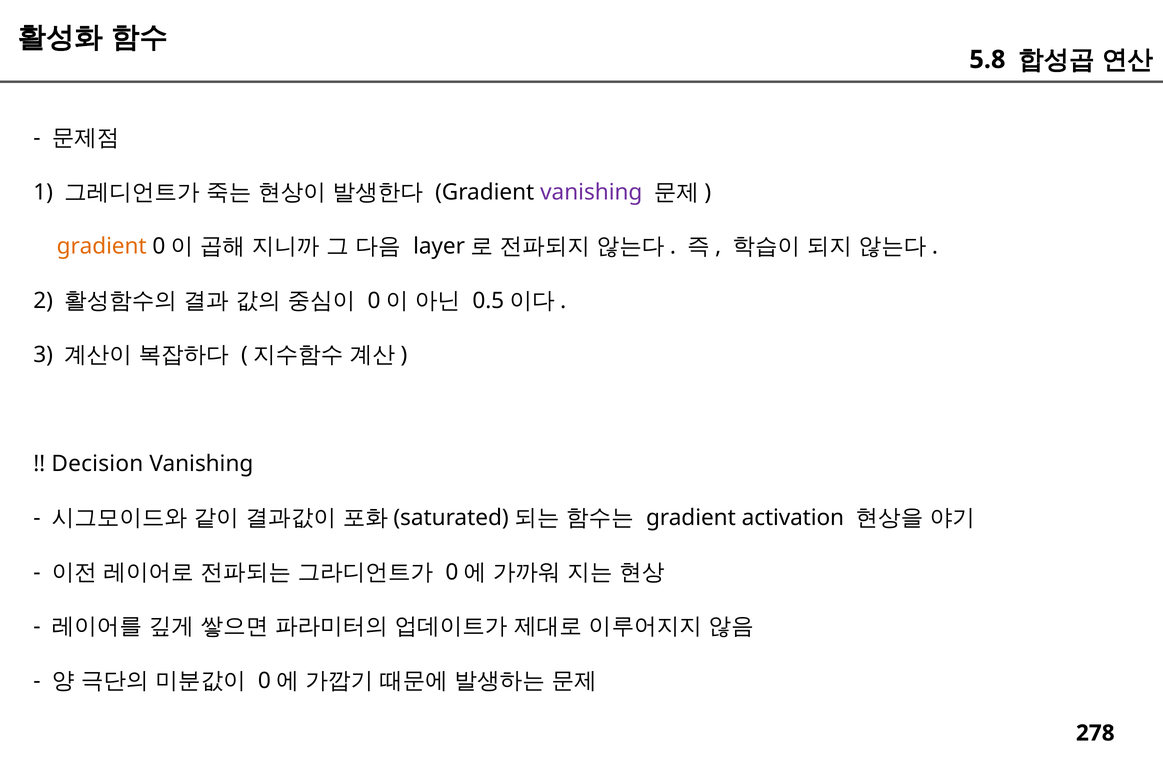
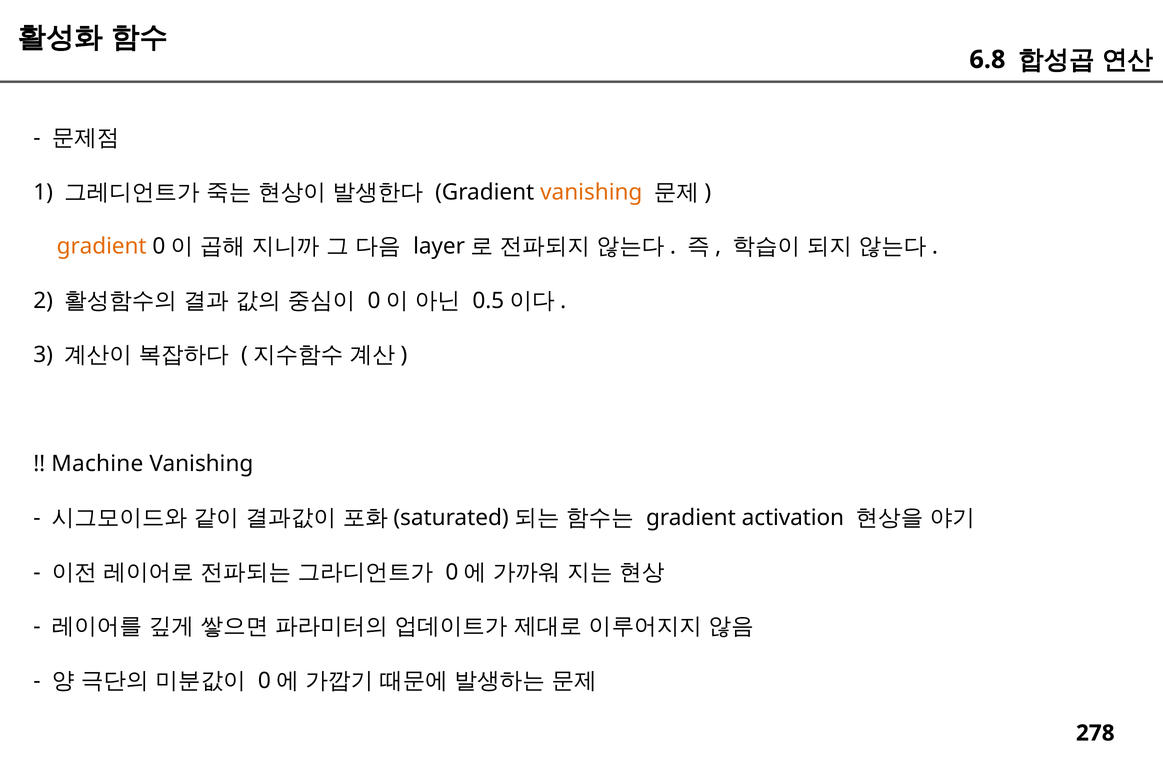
5.8: 5.8 -> 6.8 (987, 60)
vanishing colour: purple -> orange (591, 192)
Decision: Decision -> Machine (97, 464)
